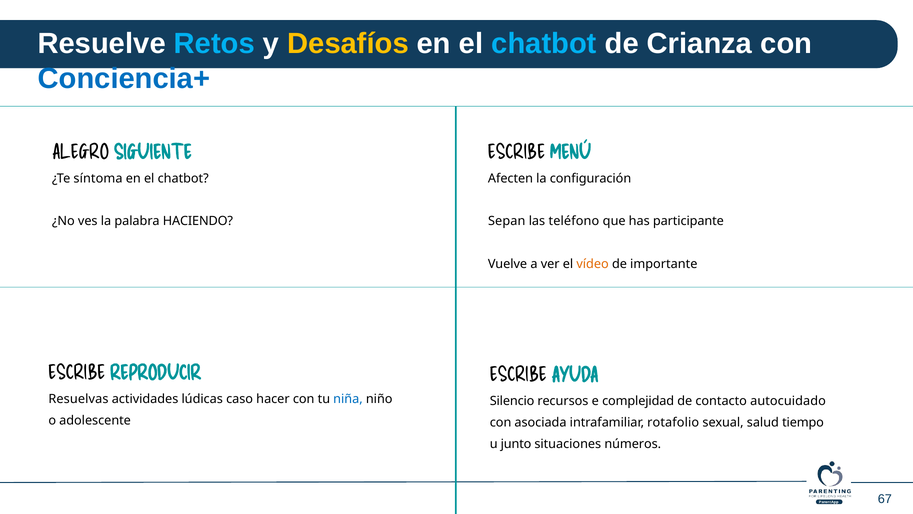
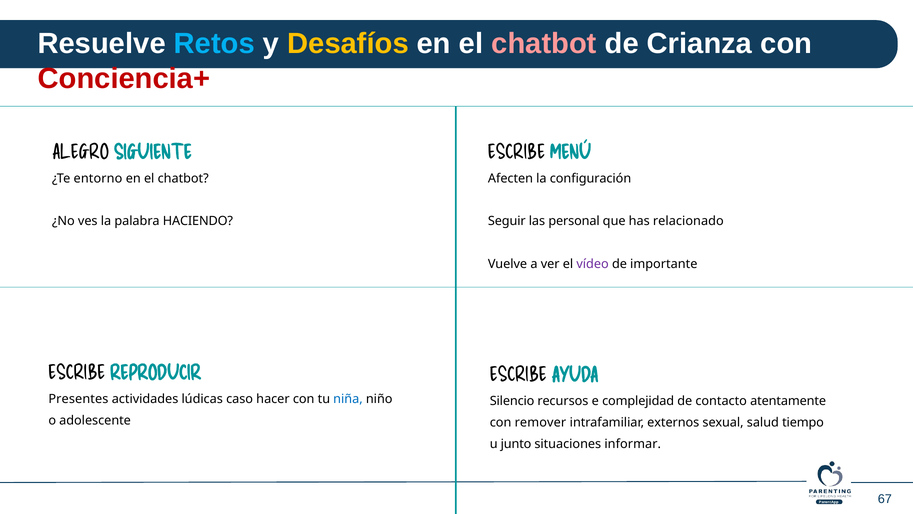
chatbot colour: light blue -> pink (544, 44)
Conciencia+ colour: blue -> red (124, 79)
síntoma: síntoma -> entorno (98, 178)
Sepan: Sepan -> Seguir (507, 221)
teléfono: teléfono -> personal (574, 221)
participante: participante -> relacionado (688, 221)
vídeo colour: orange -> purple (593, 264)
Resuelvas: Resuelvas -> Presentes (78, 399)
autocuidado: autocuidado -> atentamente (788, 401)
asociada: asociada -> remover (540, 422)
rotafolio: rotafolio -> externos (673, 422)
números: números -> informar (633, 443)
